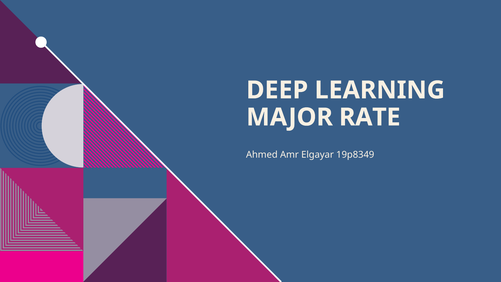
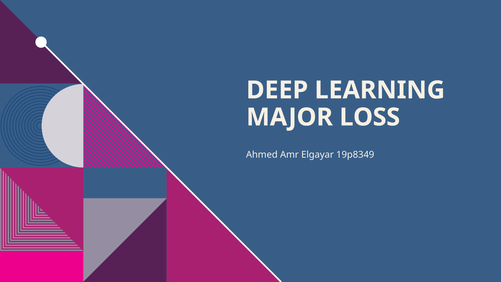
RATE: RATE -> LOSS (370, 117)
